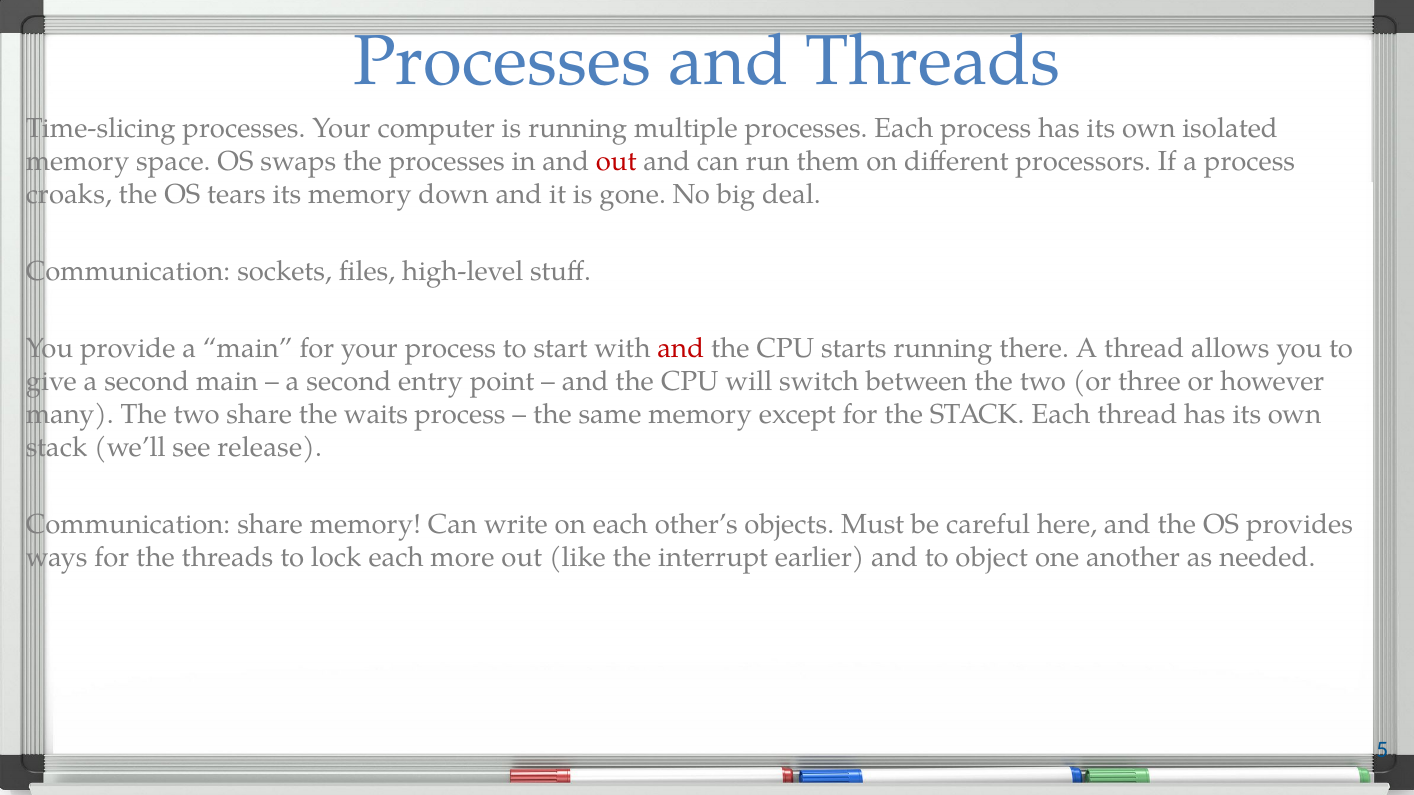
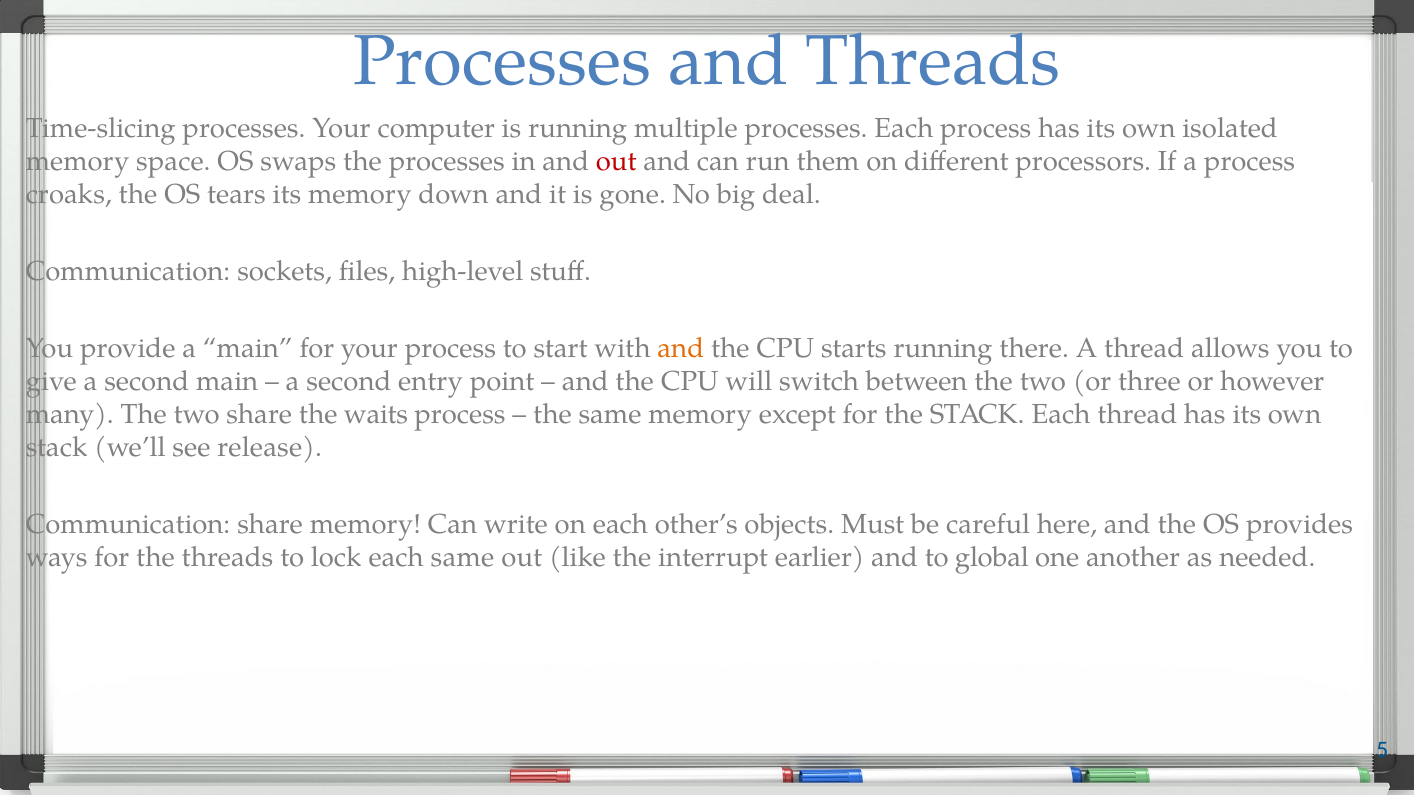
and colour: red -> orange (681, 349)
each more: more -> same (462, 558)
object: object -> global (992, 558)
